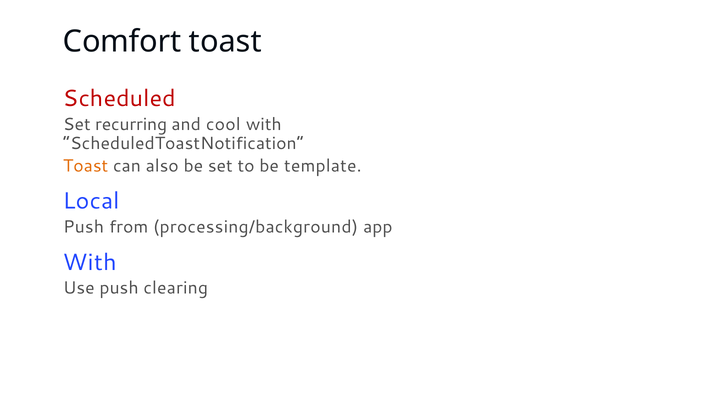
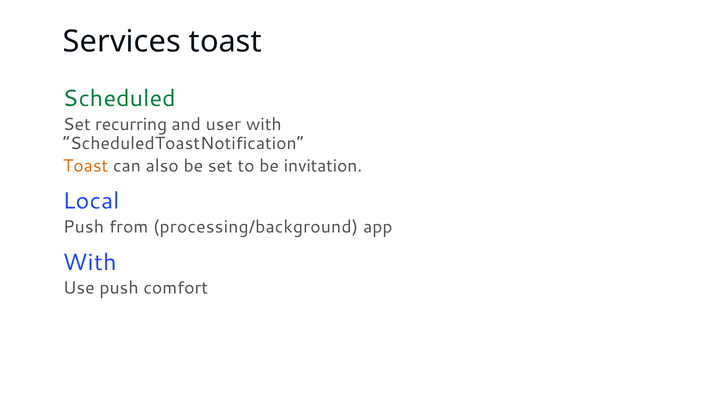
Comfort: Comfort -> Services (122, 42)
Scheduled colour: red -> green (119, 99)
cool: cool -> user (223, 125)
template: template -> invitation (323, 166)
clearing: clearing -> comfort (176, 288)
